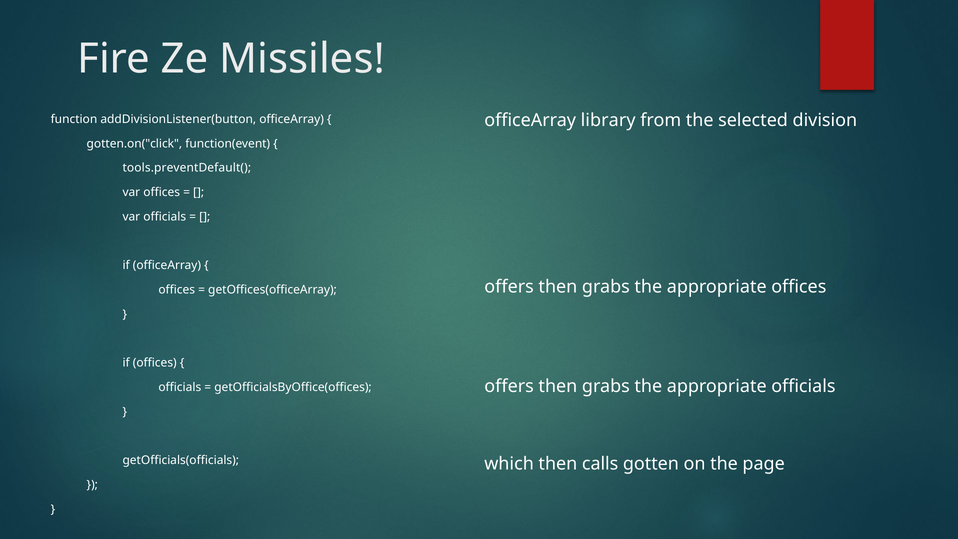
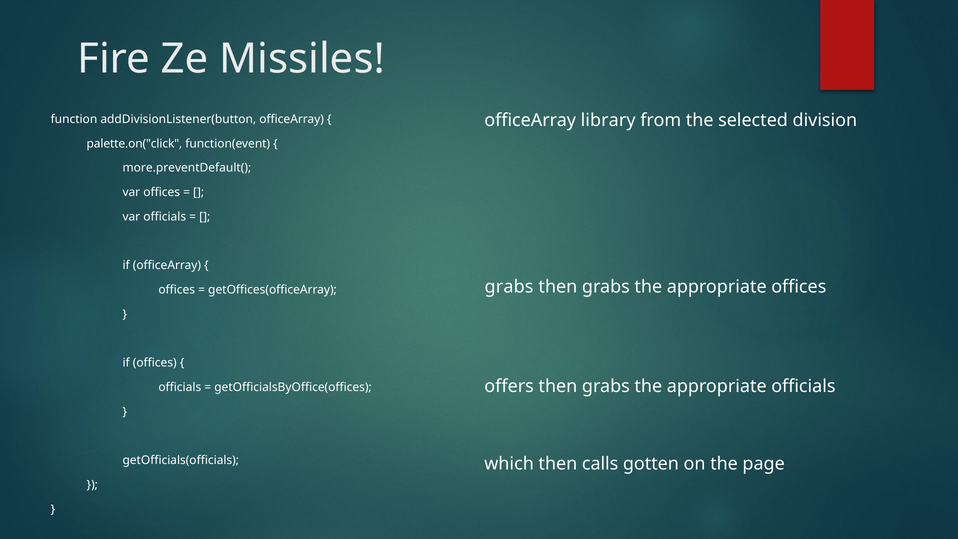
gotten.on("click: gotten.on("click -> palette.on("click (134, 144)
tools.preventDefault(: tools.preventDefault( -> more.preventDefault( (187, 168)
offers: offers -> grabs (509, 287)
